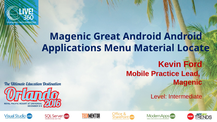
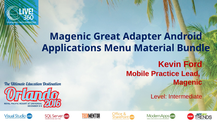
Great Android: Android -> Adapter (142, 36)
Locate: Locate -> Bundle (193, 48)
